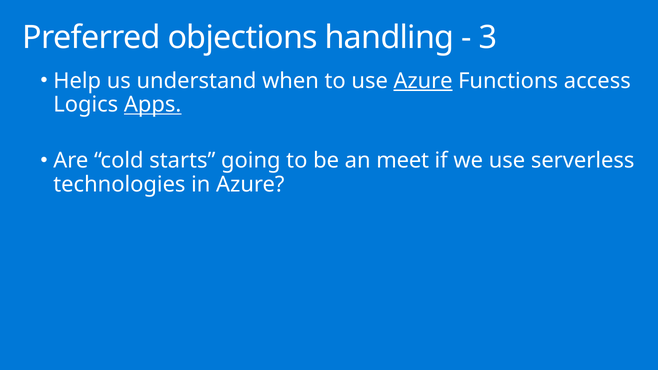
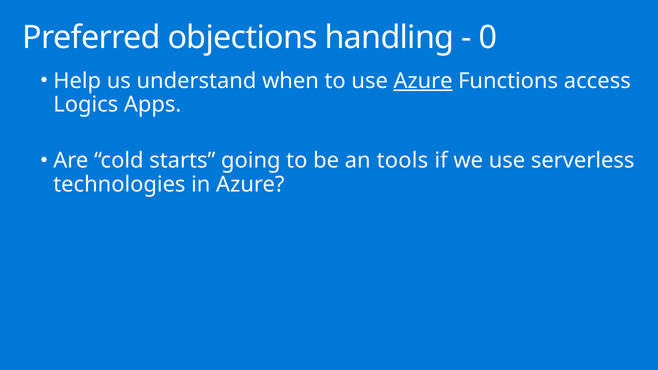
3: 3 -> 0 (488, 38)
Apps underline: present -> none (153, 105)
meet: meet -> tools (402, 161)
